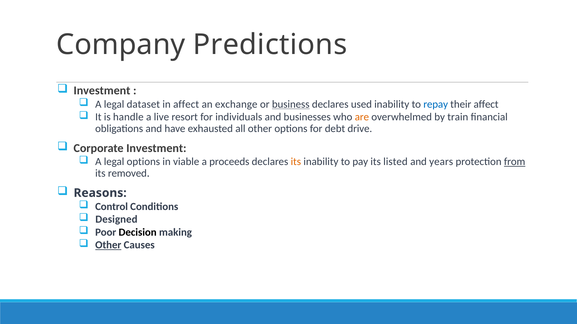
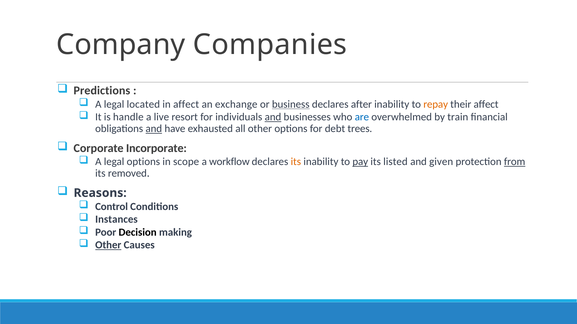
Predictions: Predictions -> Companies (270, 45)
Investment: Investment -> Predictions (102, 91)
dataset: dataset -> located (143, 104)
used: used -> after (361, 104)
repay colour: blue -> orange (436, 104)
and underline: none -> present (273, 117)
are colour: orange -> blue (362, 117)
and underline: none -> present (154, 129)
drive: drive -> trees (360, 129)
Corporate Investment: Investment -> Incorporate (156, 148)
viable: viable -> scope (186, 162)
proceeds: proceeds -> workflow (229, 162)
pay underline: none -> present (360, 162)
years: years -> given (441, 162)
Designed: Designed -> Instances (116, 220)
